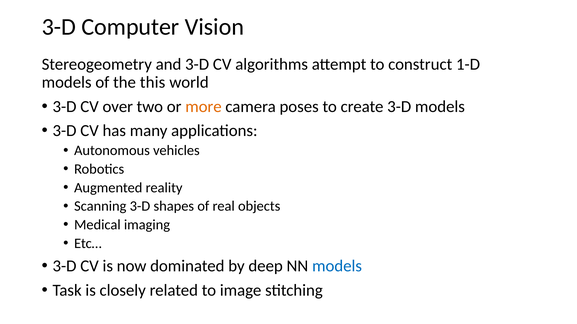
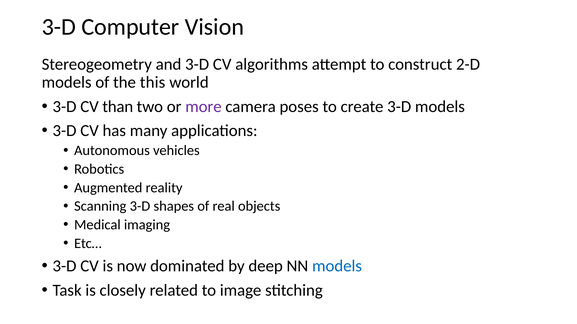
1-D: 1-D -> 2-D (468, 64)
over: over -> than (118, 107)
more colour: orange -> purple (203, 107)
